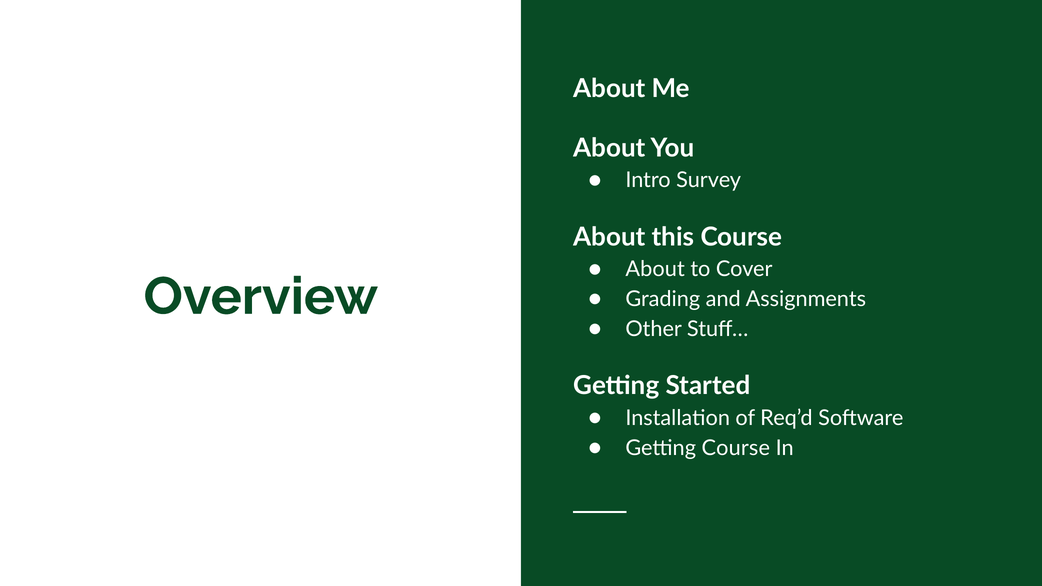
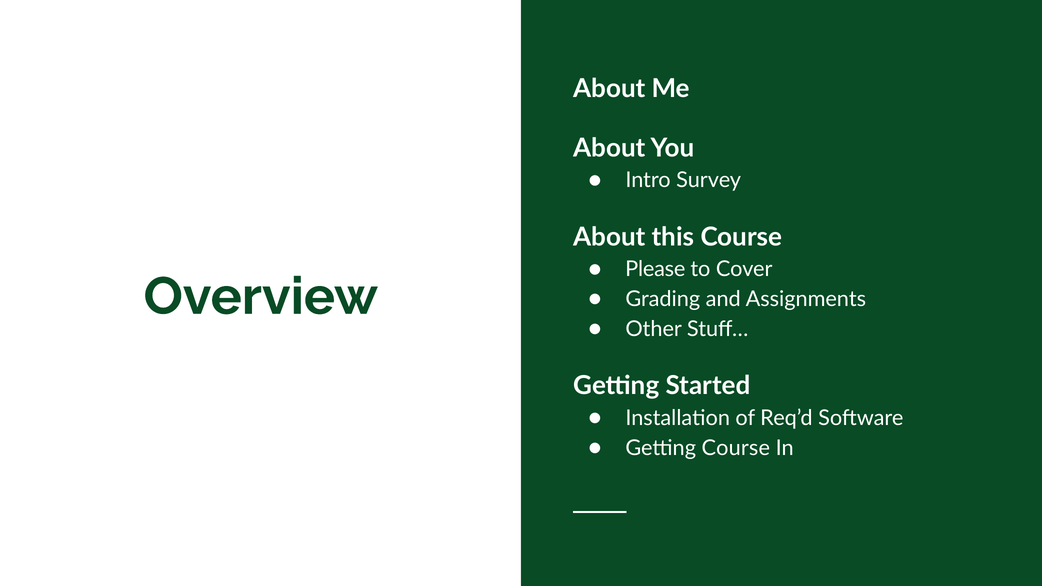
About: About -> Please (655, 269)
